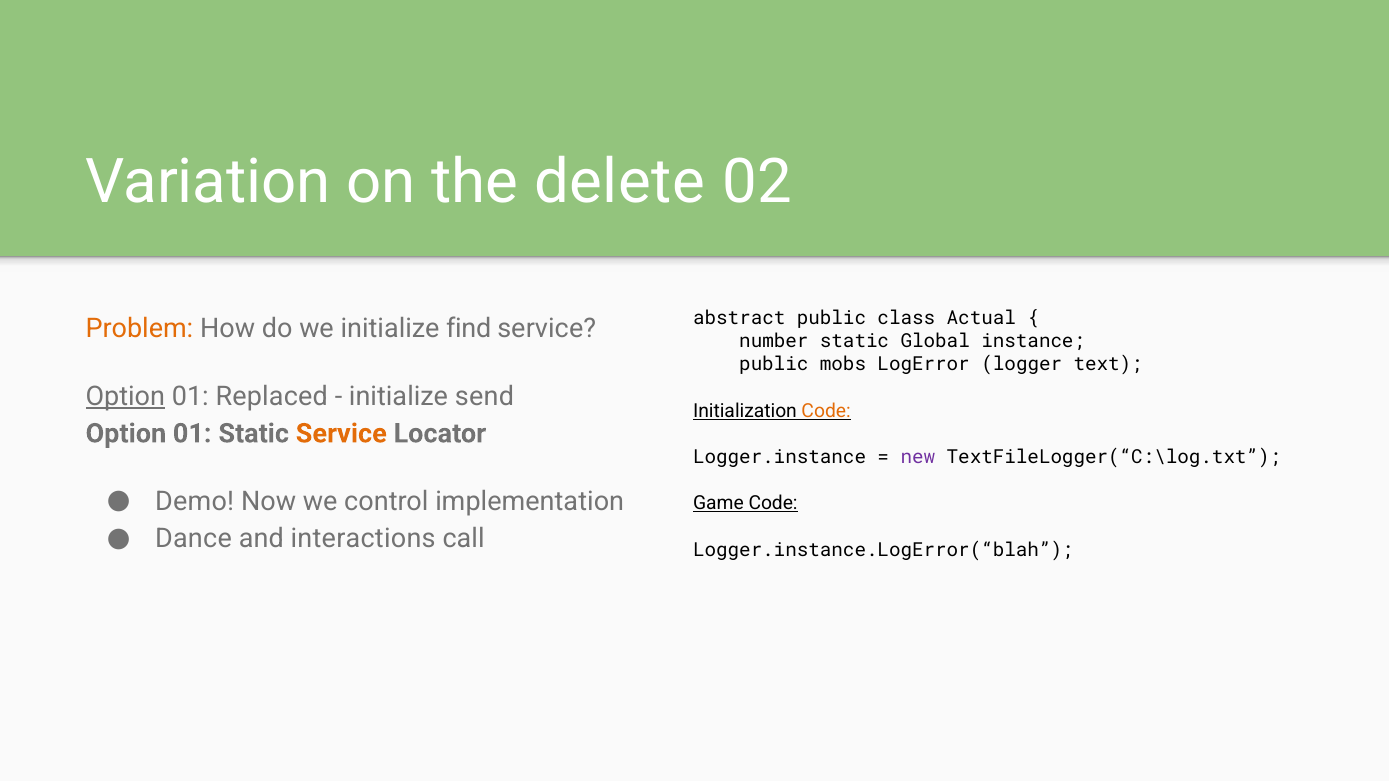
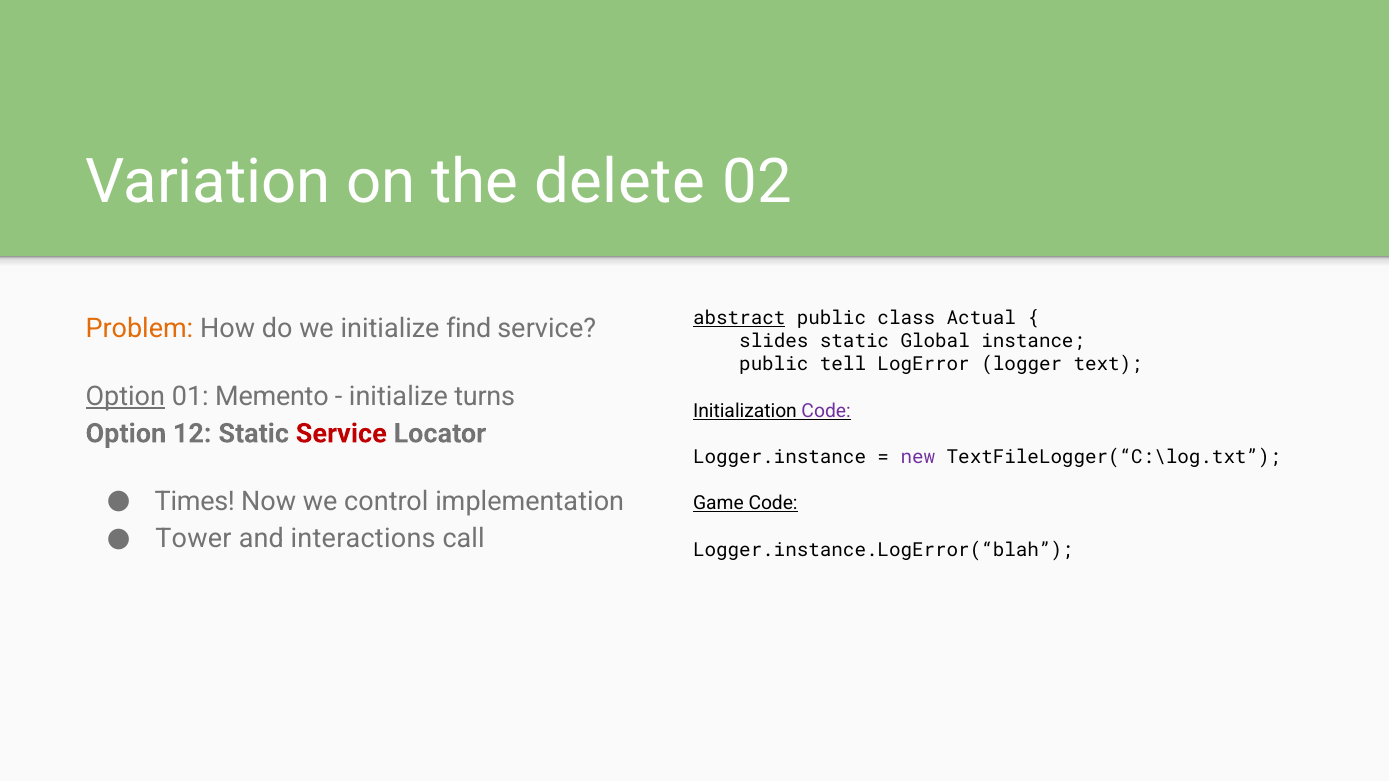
abstract underline: none -> present (739, 318)
number: number -> slides (774, 342)
mobs: mobs -> tell (843, 365)
Replaced: Replaced -> Memento (272, 396)
send: send -> turns (485, 396)
Code colour: orange -> purple (826, 411)
01: 01 -> 12 (192, 434)
Service colour: orange -> red (341, 434)
Demo: Demo -> Times (195, 502)
Dance: Dance -> Tower (193, 539)
